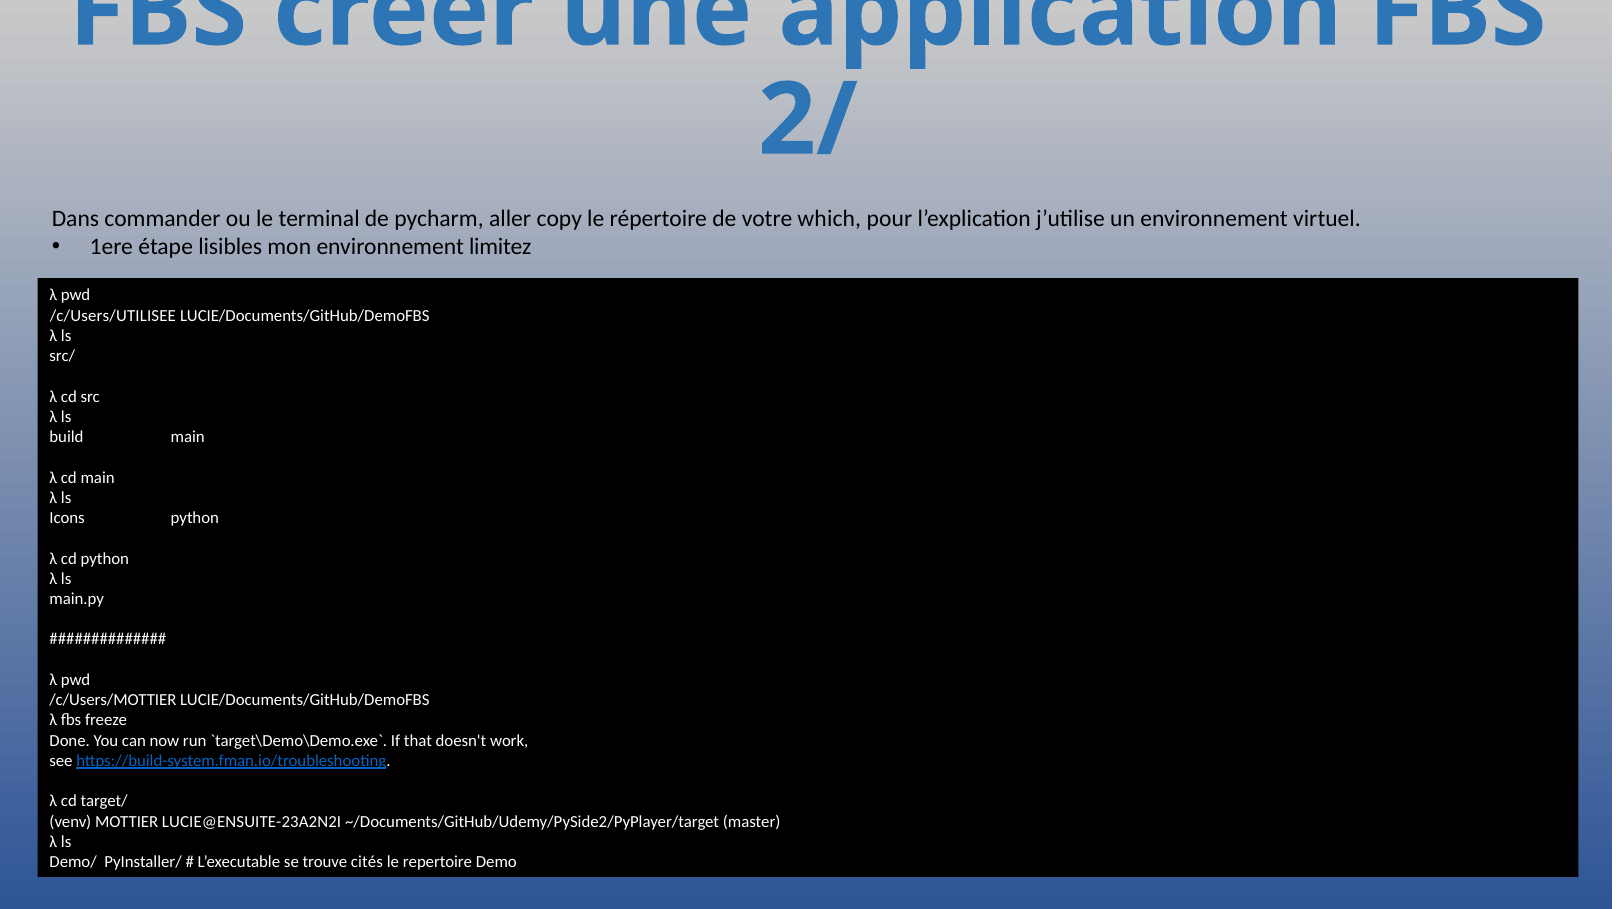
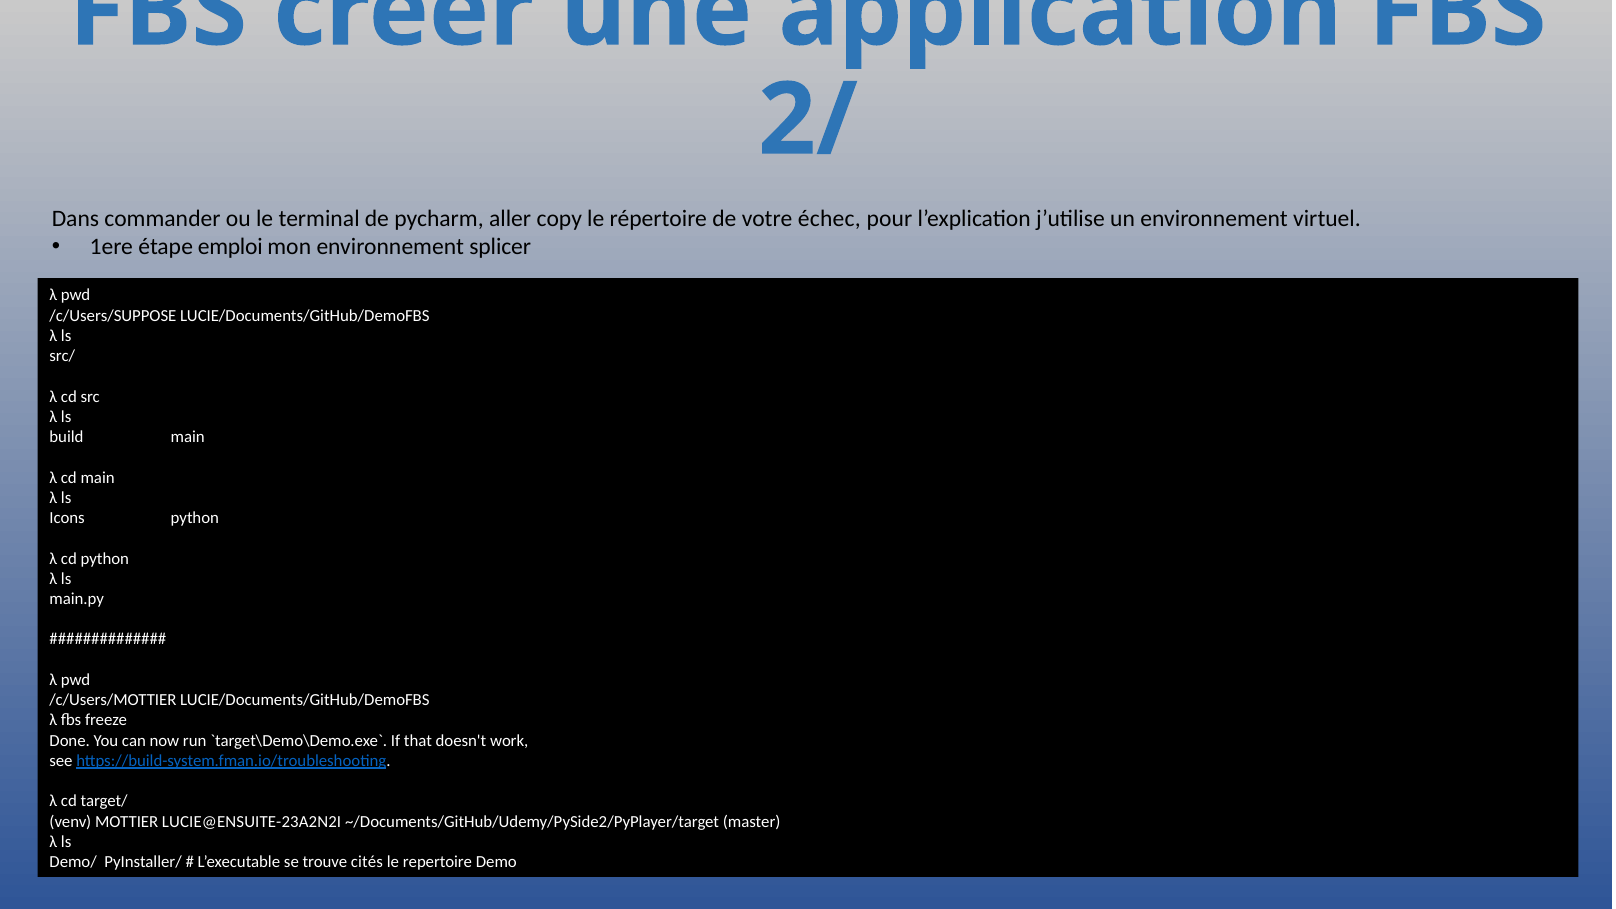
which: which -> échec (829, 219)
lisibles: lisibles -> emploi (230, 247)
limitez: limitez -> splicer (500, 247)
/c/Users/UTILISEE: /c/Users/UTILISEE -> /c/Users/SUPPOSE (113, 316)
